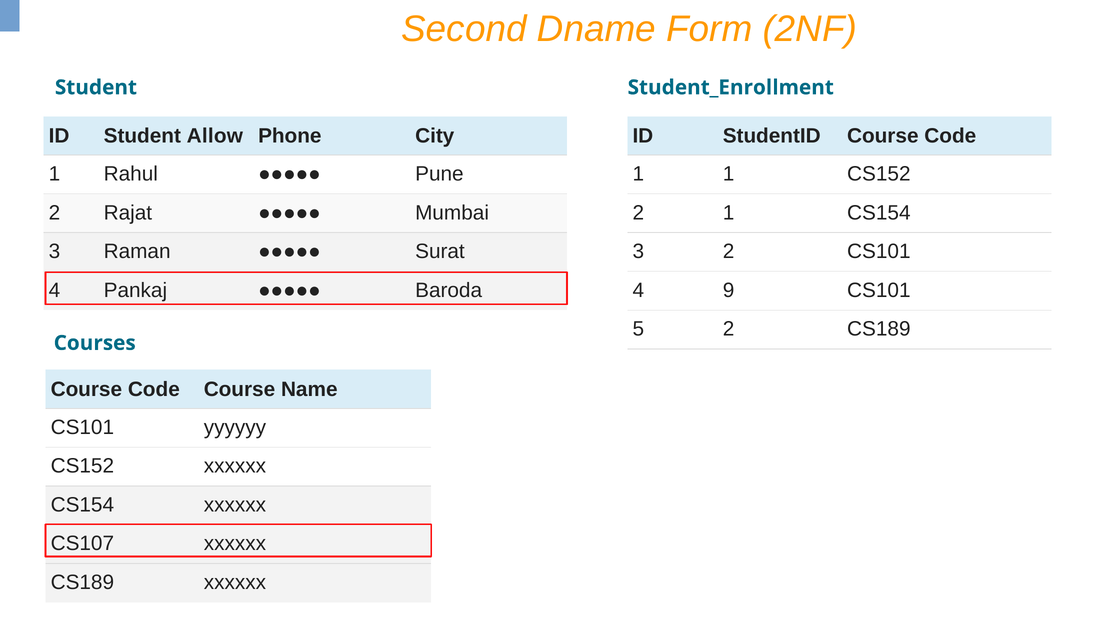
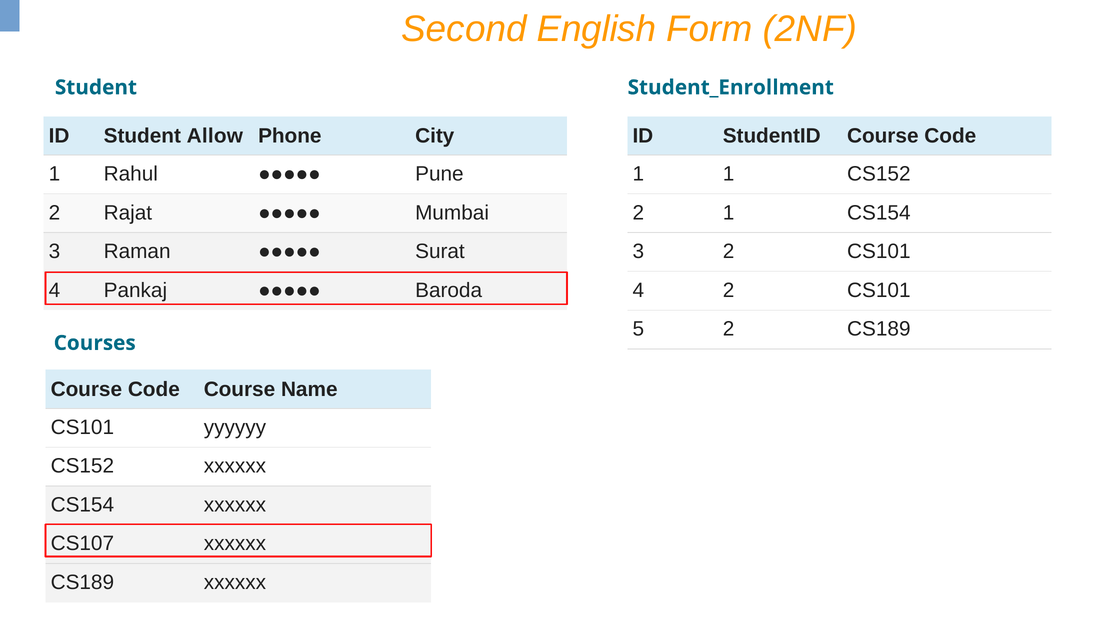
Dname: Dname -> English (597, 29)
4 9: 9 -> 2 (729, 290)
